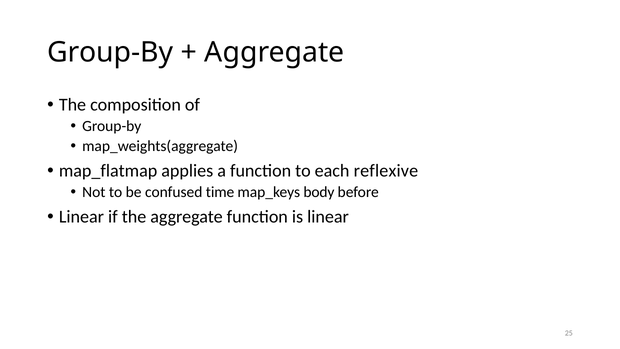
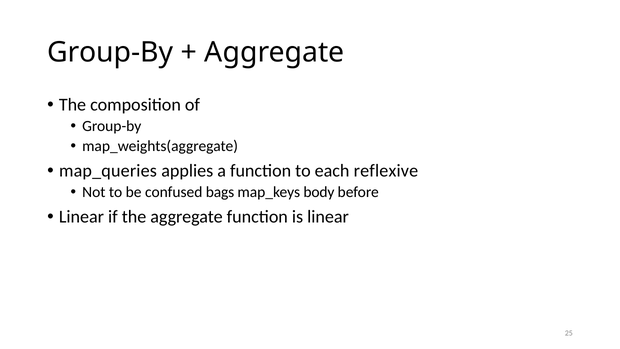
map_flatmap: map_flatmap -> map_queries (108, 171)
time: time -> bags (220, 192)
